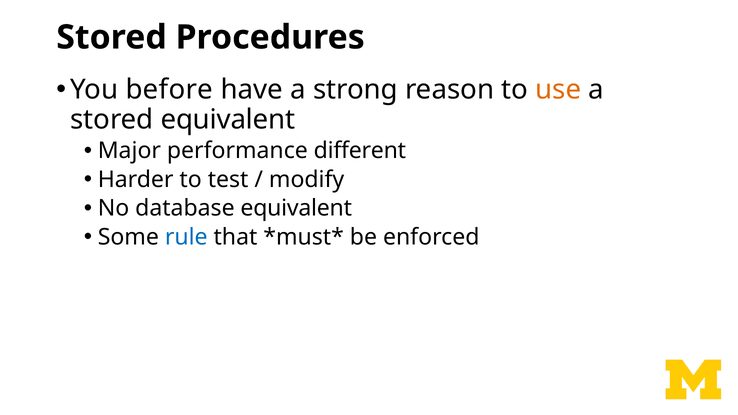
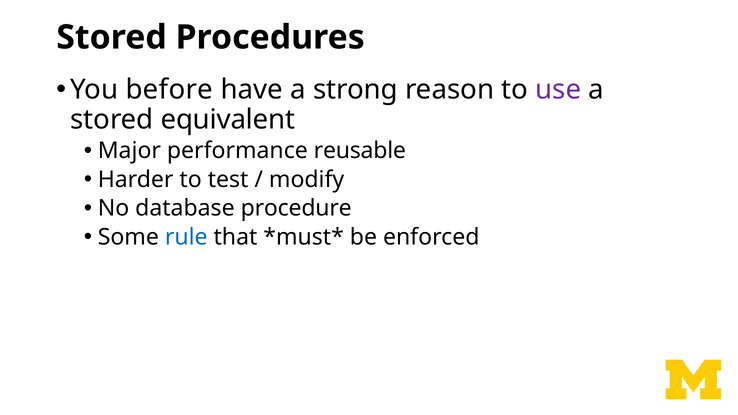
use colour: orange -> purple (558, 90)
different: different -> reusable (360, 151)
database equivalent: equivalent -> procedure (296, 208)
